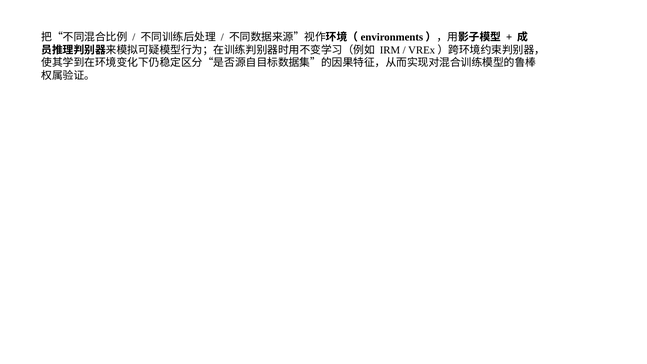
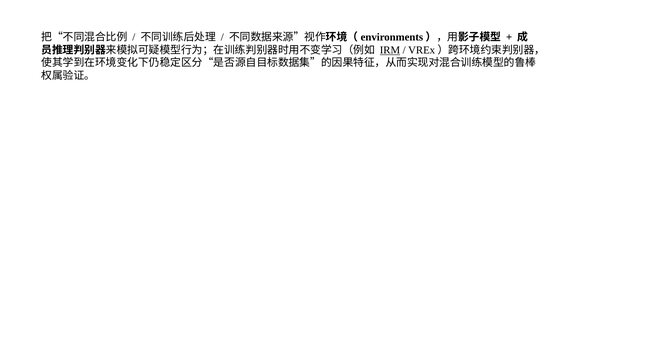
IRM underline: none -> present (390, 50)
